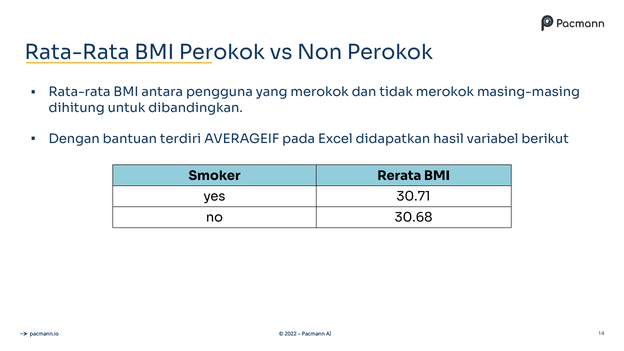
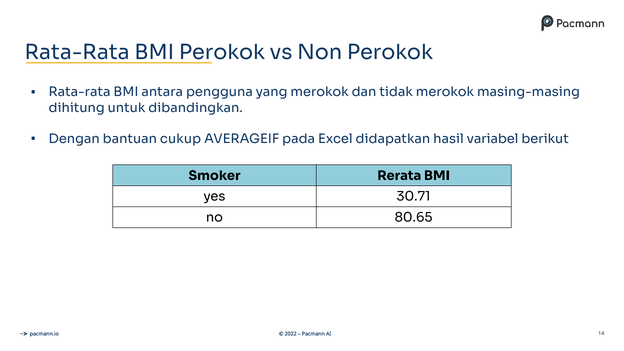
terdiri: terdiri -> cukup (181, 139)
30.68: 30.68 -> 80.65 (414, 217)
